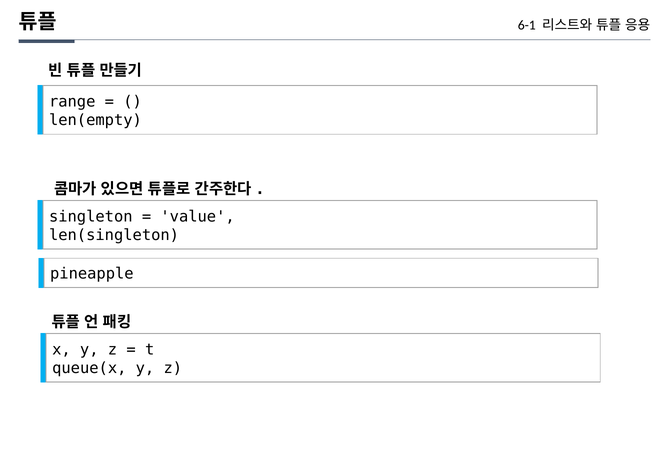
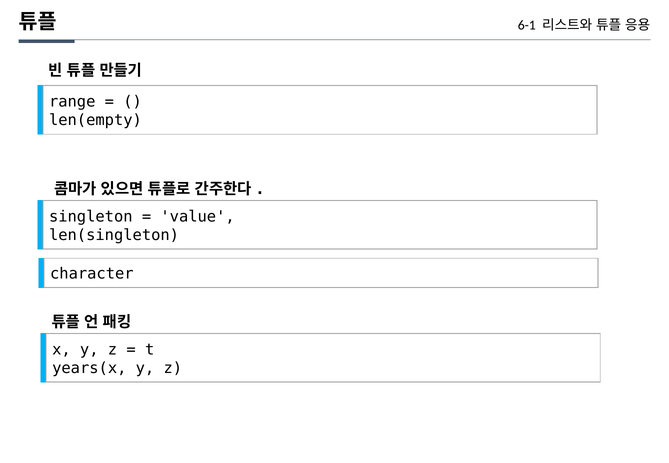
pineapple: pineapple -> character (92, 274)
queue(x: queue(x -> years(x (89, 368)
